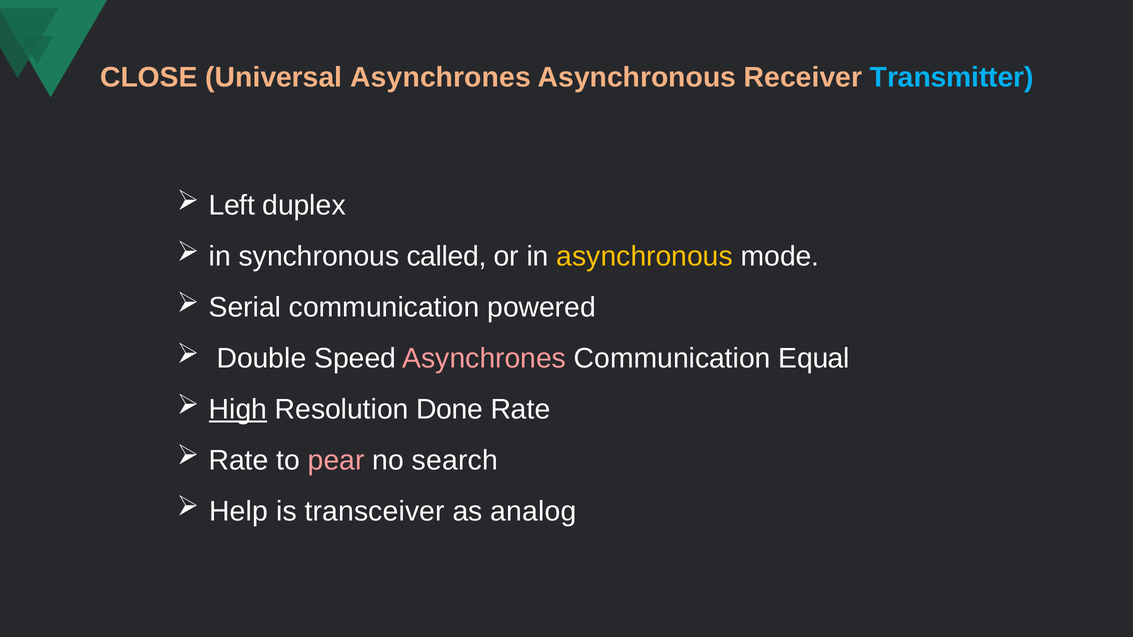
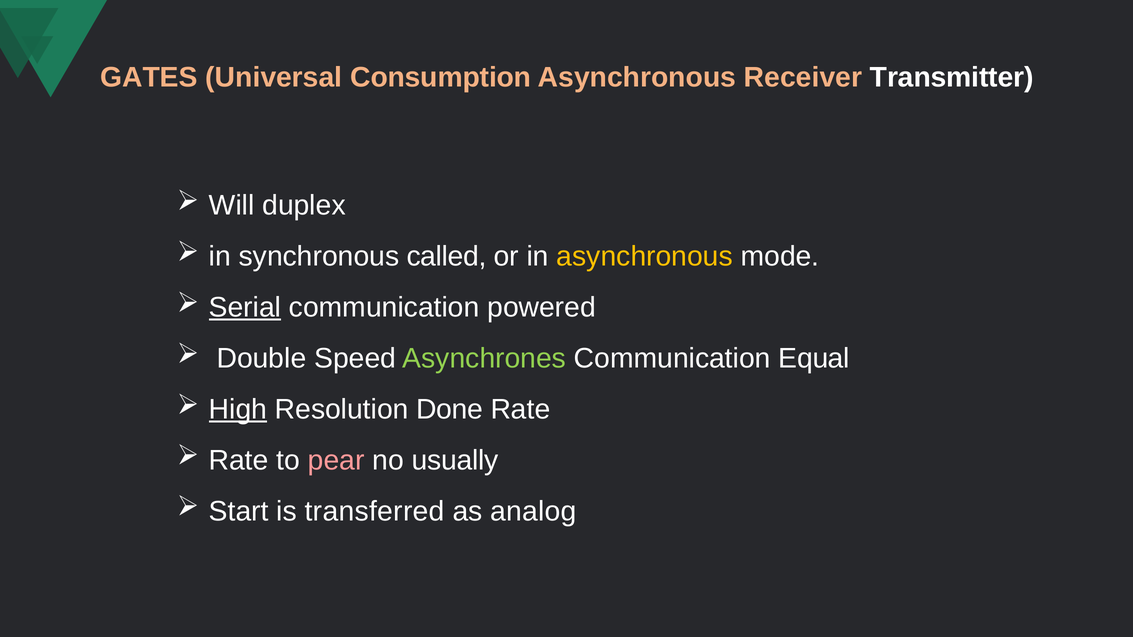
CLOSE: CLOSE -> GATES (149, 77)
Universal Asynchrones: Asynchrones -> Consumption (441, 77)
Transmitter colour: light blue -> white (952, 77)
Left: Left -> Will (232, 206)
Serial underline: none -> present (245, 308)
Asynchrones colour: pink -> light green (484, 359)
search: search -> usually (455, 460)
Help: Help -> Start (239, 511)
transceiver: transceiver -> transferred (375, 511)
